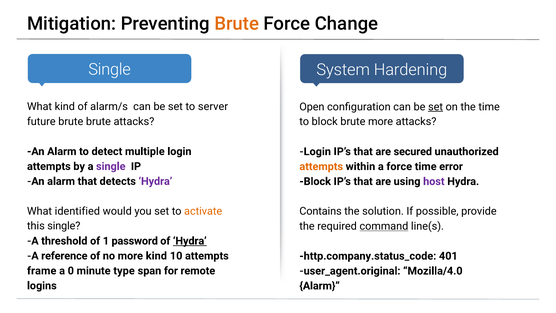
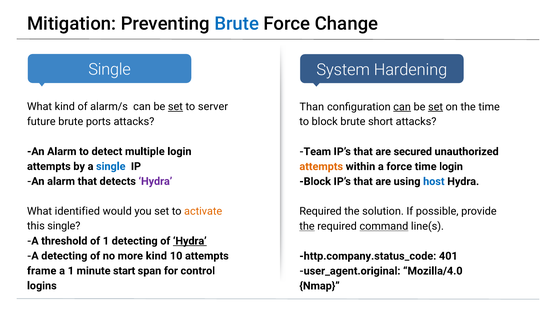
Brute colour: orange -> blue (237, 24)
set underline: none -> present (175, 107)
Open: Open -> Than (312, 107)
can underline: none -> present (402, 107)
brute brute: brute -> ports (98, 122)
brute more: more -> short (381, 122)
Login: Login -> Team (315, 151)
single colour: purple -> blue (111, 166)
time error: error -> login (451, 166)
host colour: purple -> blue (434, 181)
Contains: Contains -> Required (321, 211)
the underline: none -> present (307, 226)
1 password: password -> detecting (135, 241)
A reference: reference -> detecting (64, 256)
a 0: 0 -> 1 (71, 271)
type: type -> start (124, 271)
remote: remote -> control (198, 271)
Alarm: Alarm -> Nmap (320, 286)
